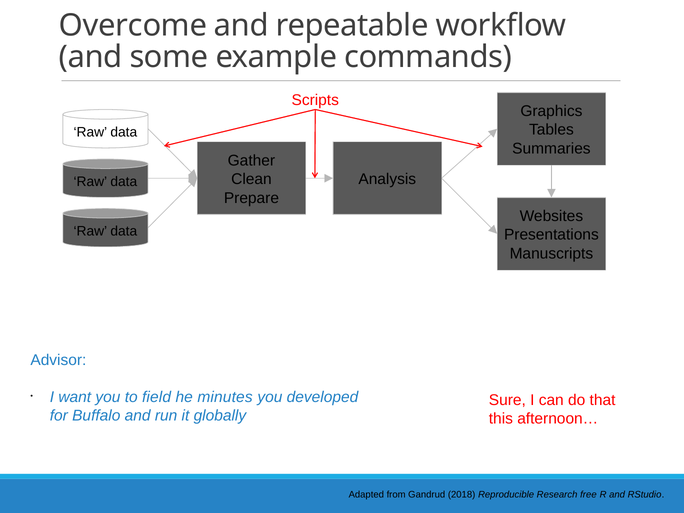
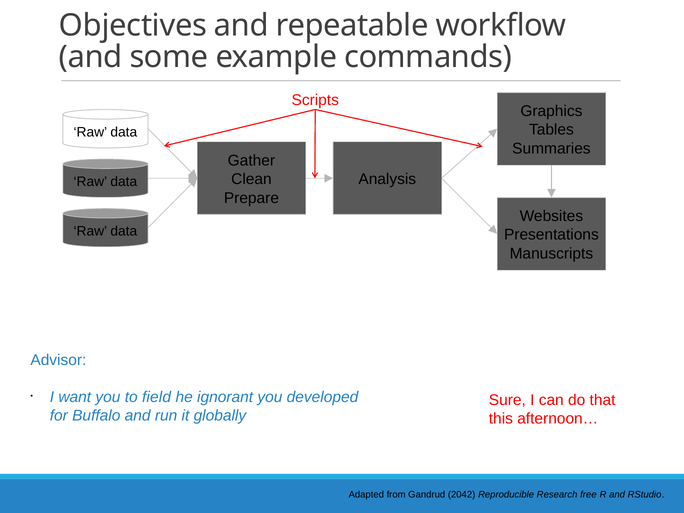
Overcome: Overcome -> Objectives (133, 25)
minutes: minutes -> ignorant (225, 397)
2018: 2018 -> 2042 (462, 495)
